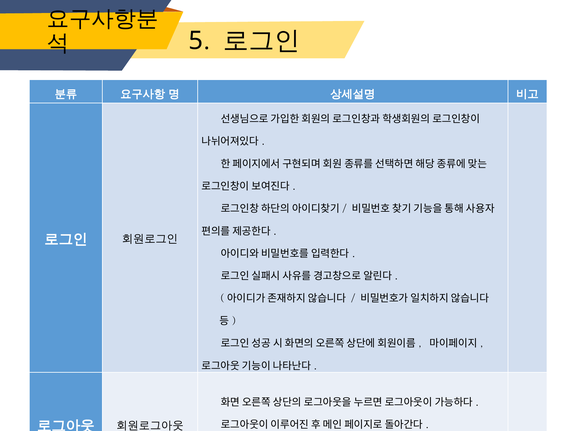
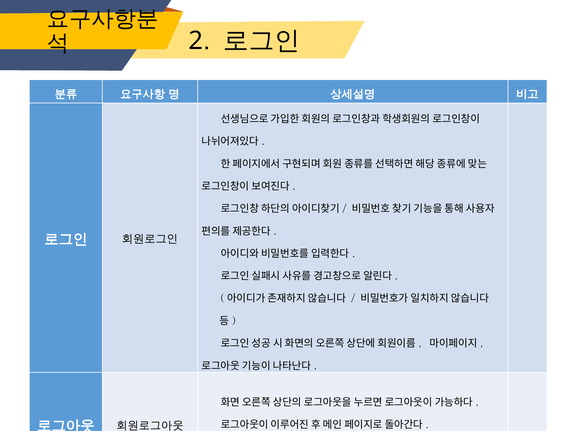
5: 5 -> 2 (196, 41)
